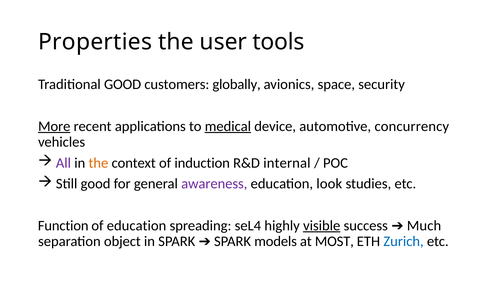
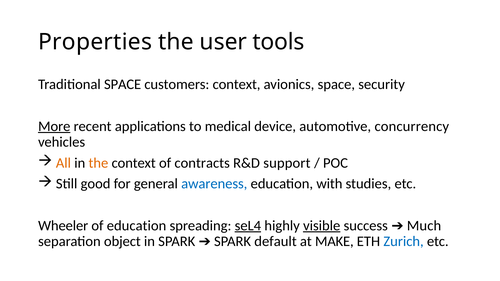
Traditional GOOD: GOOD -> SPACE (123, 85)
customers globally: globally -> context (237, 85)
medical underline: present -> none (228, 126)
All colour: purple -> orange (63, 163)
induction: induction -> contracts (202, 163)
internal: internal -> support (287, 163)
awareness colour: purple -> blue (214, 184)
look: look -> with (329, 184)
Function: Function -> Wheeler (63, 226)
seL4 underline: none -> present (248, 226)
models: models -> default (276, 242)
MOST: MOST -> MAKE (334, 242)
